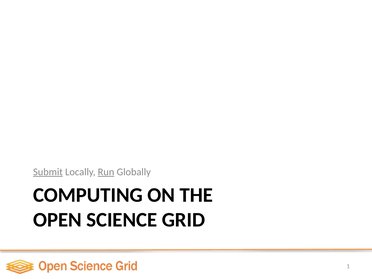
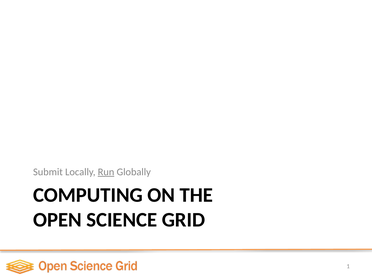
Submit underline: present -> none (48, 172)
